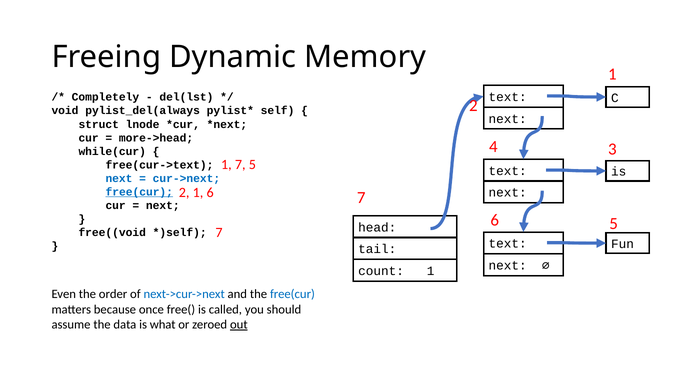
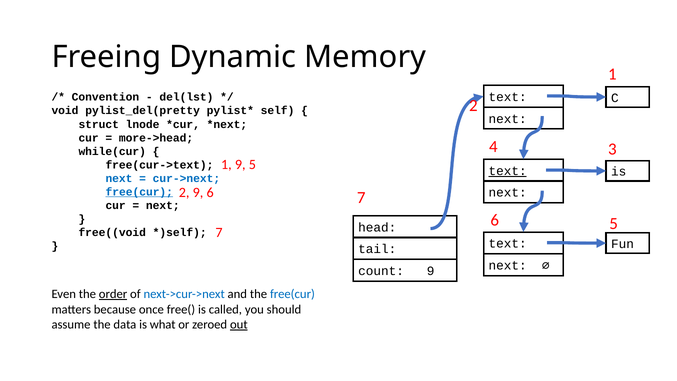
Completely: Completely -> Convention (105, 97)
pylist_del(always: pylist_del(always -> pylist_del(pretty (143, 111)
1 7: 7 -> 9 (240, 164)
text underline: none -> present (508, 171)
2 1: 1 -> 9 (198, 193)
count 1: 1 -> 9 (431, 271)
order underline: none -> present (113, 294)
